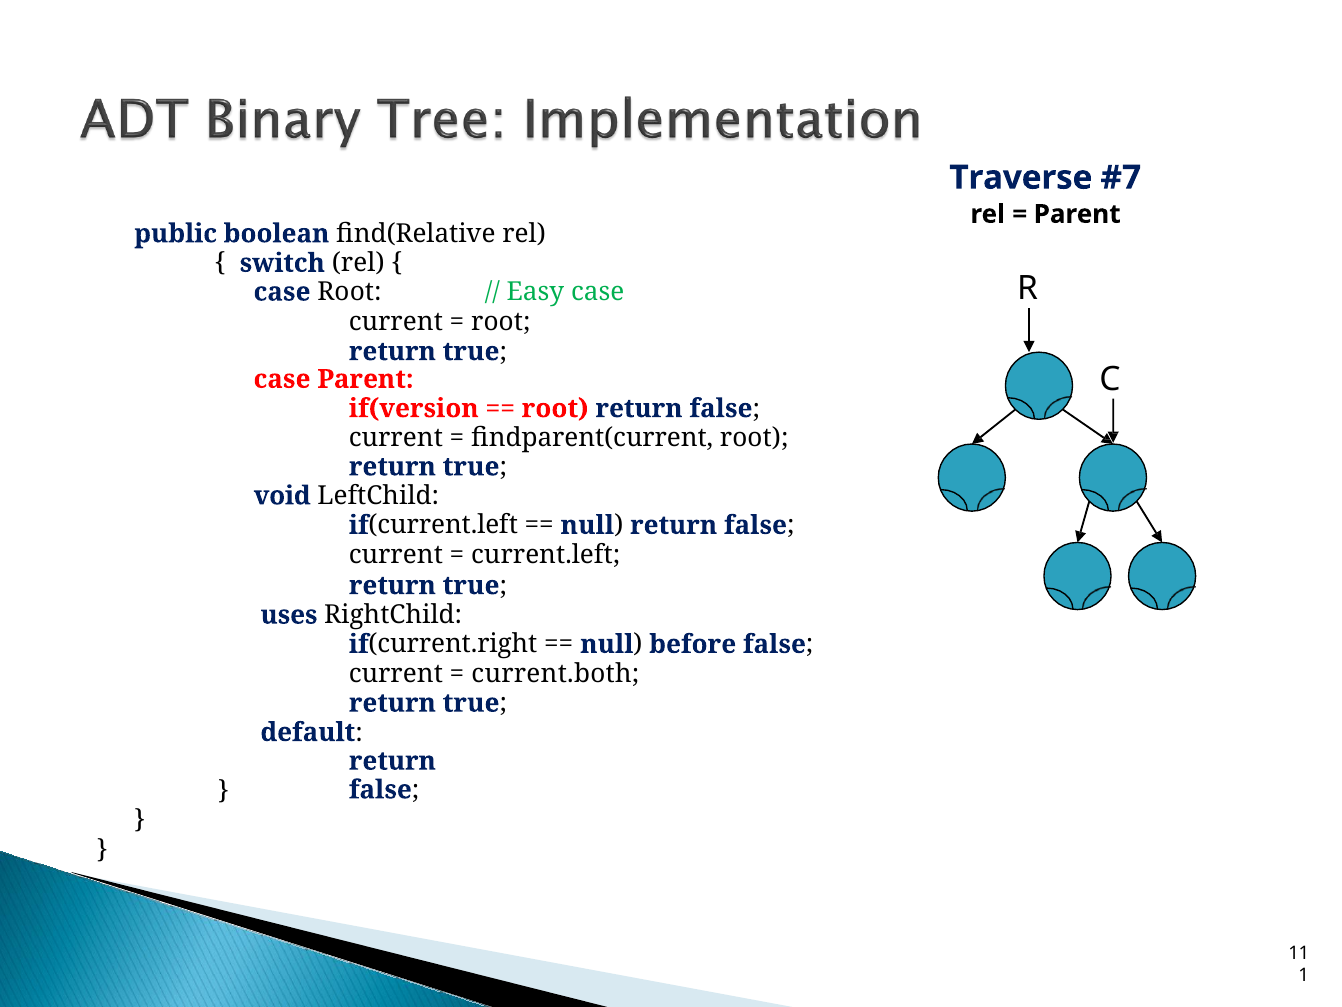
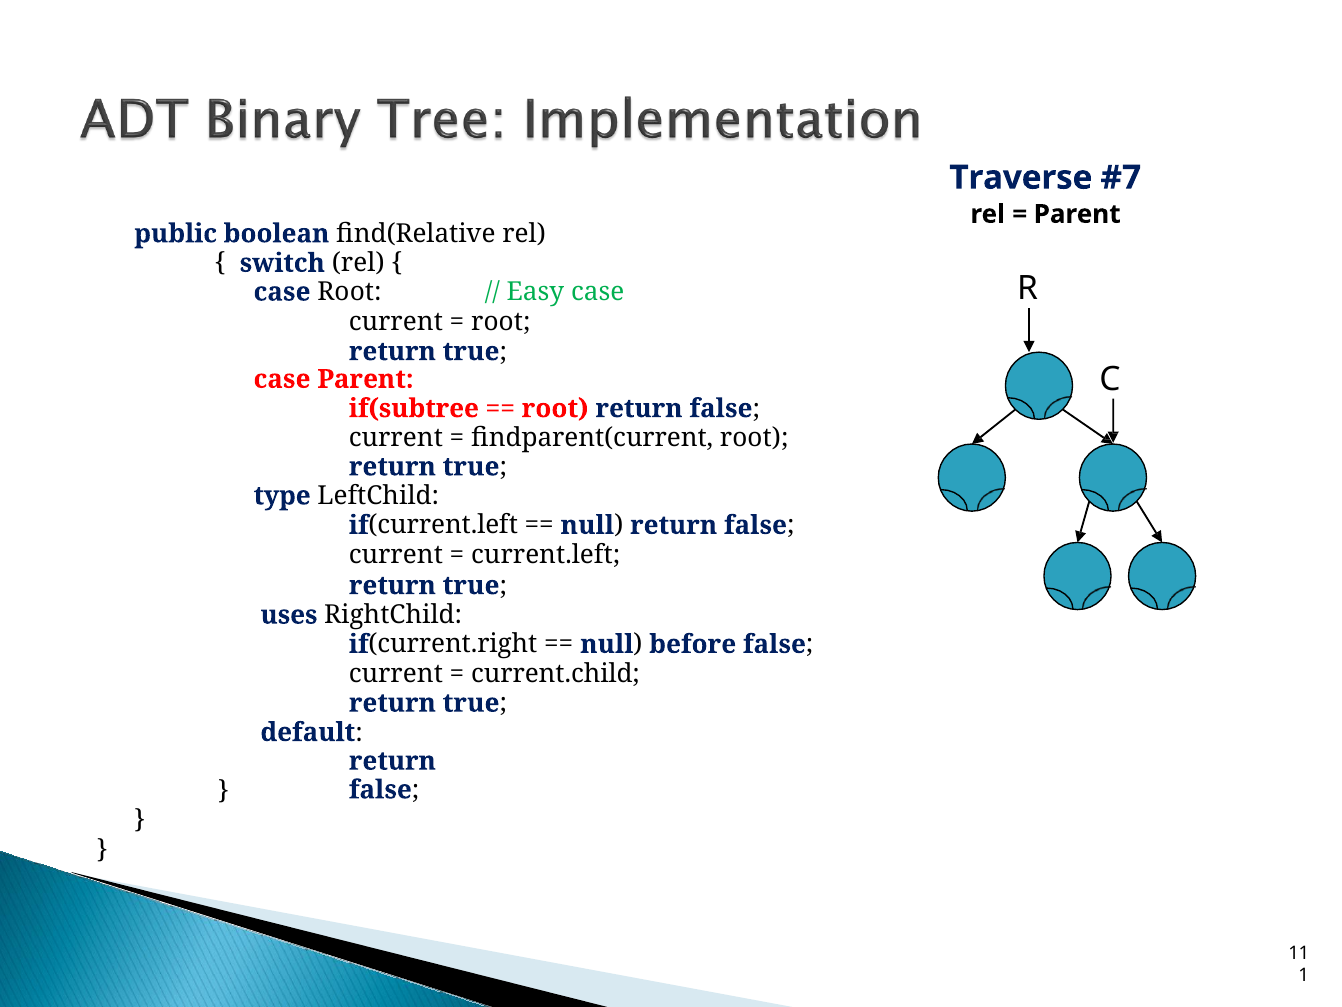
if(version: if(version -> if(subtree (414, 408)
void: void -> type (282, 496)
current.both: current.both -> current.child (556, 673)
